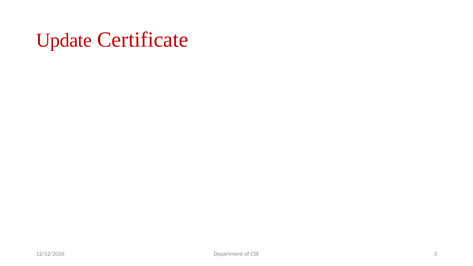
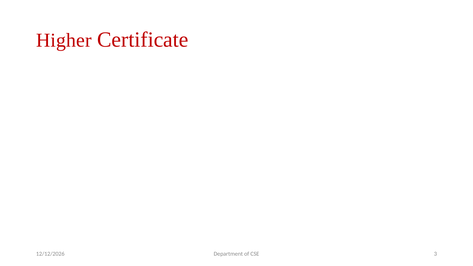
Update: Update -> Higher (64, 40)
